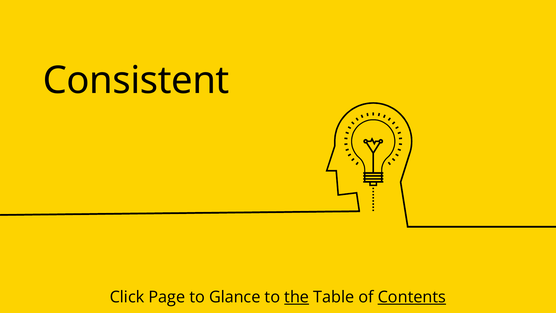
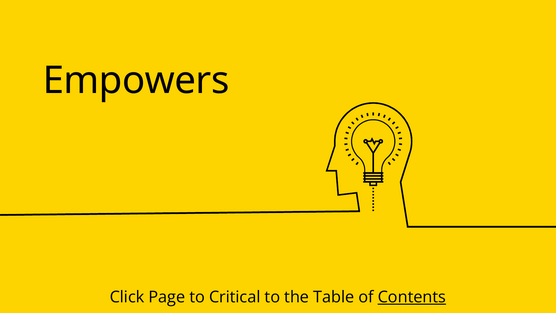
Consistent: Consistent -> Empowers (136, 81)
Glance: Glance -> Critical (235, 297)
the underline: present -> none (297, 297)
